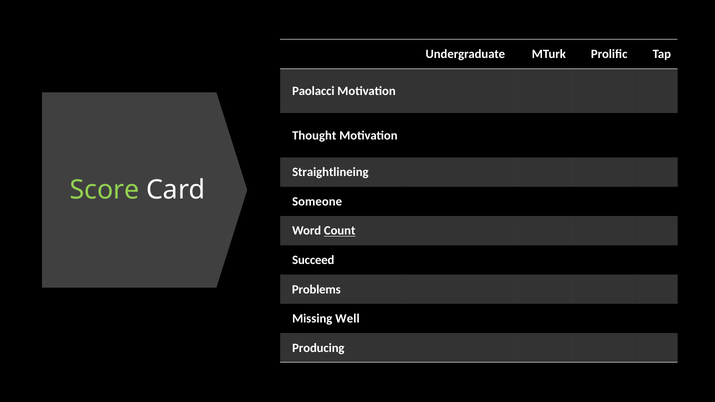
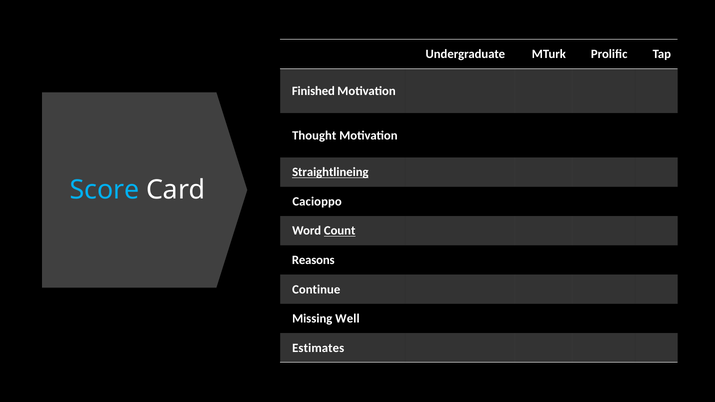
Paolacci: Paolacci -> Finished (313, 91)
Straightlineing underline: none -> present (330, 172)
Score colour: light green -> light blue (104, 190)
Someone: Someone -> Cacioppo (317, 202)
Succeed: Succeed -> Reasons (313, 260)
Problems: Problems -> Continue (316, 289)
Producing: Producing -> Estimates (318, 348)
